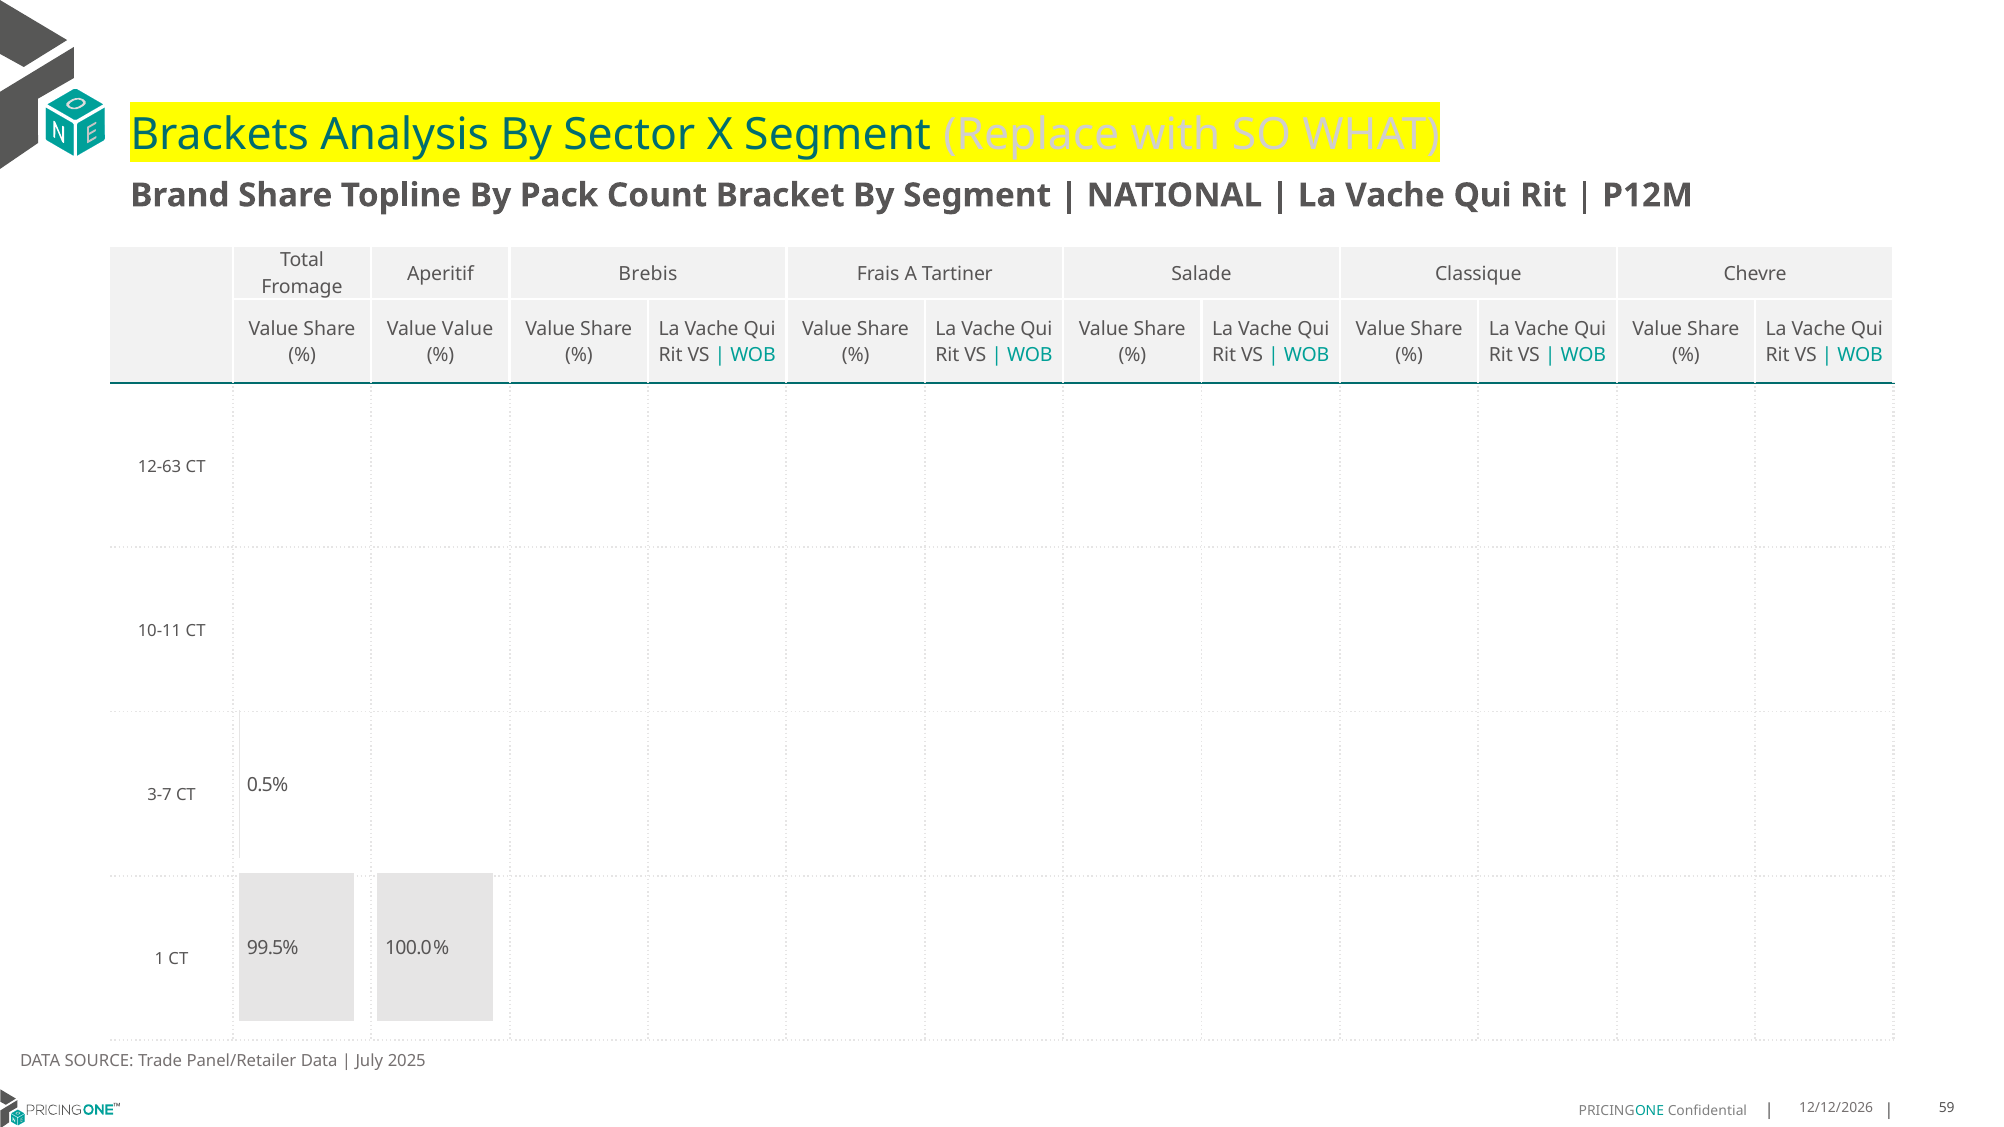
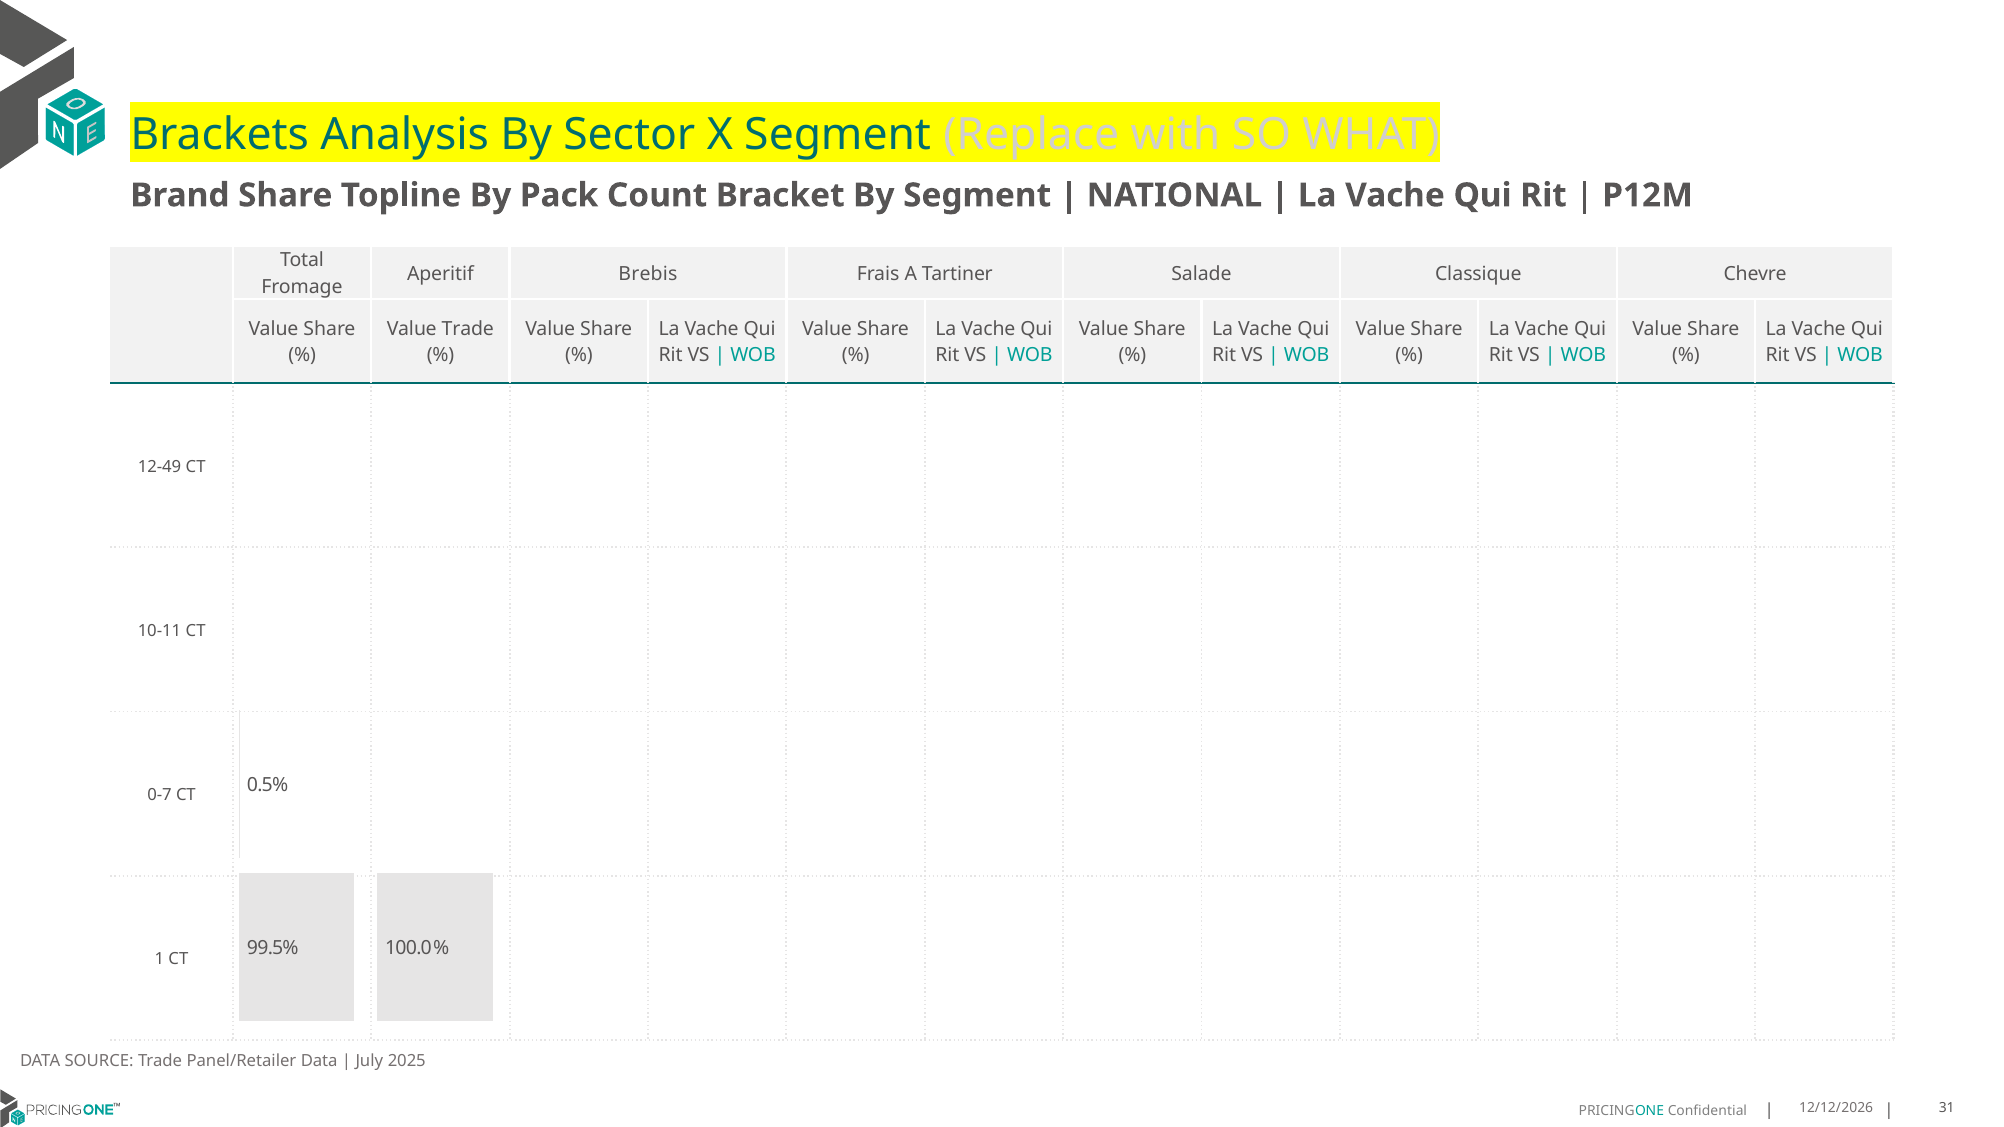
Value Value: Value -> Trade (468, 329)
12-63: 12-63 -> 12-49 (160, 467)
3-7: 3-7 -> 0-7 (159, 795)
59: 59 -> 31 (1947, 1108)
